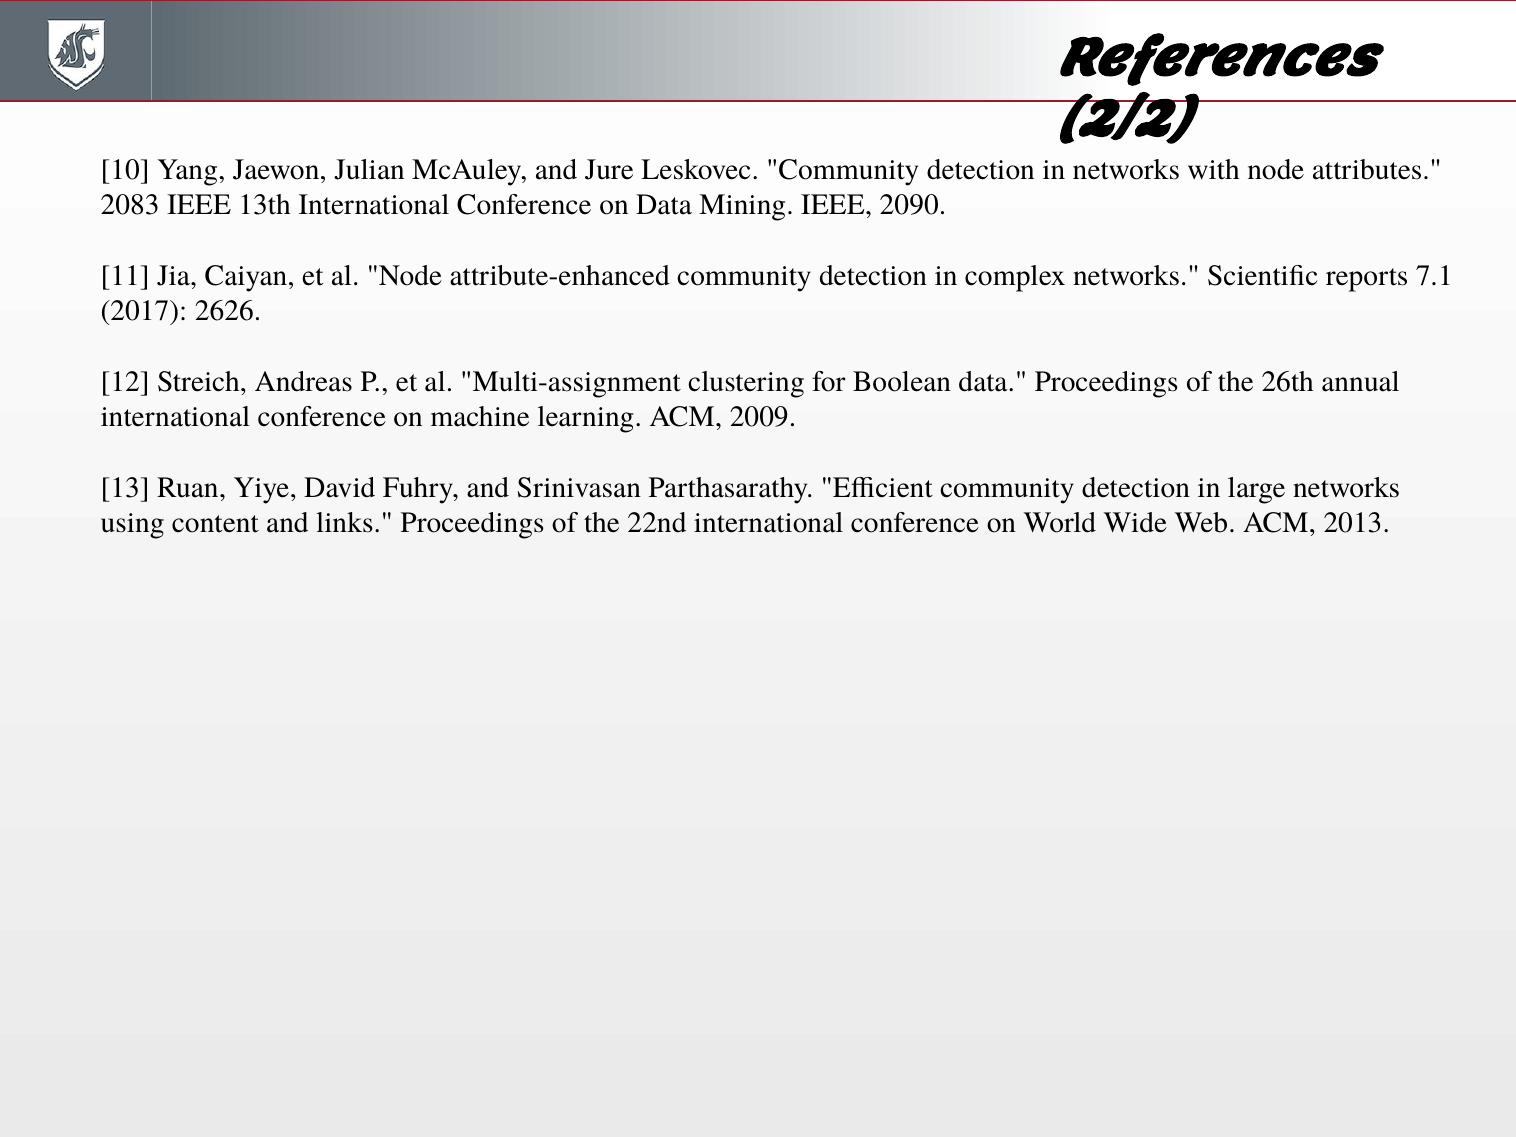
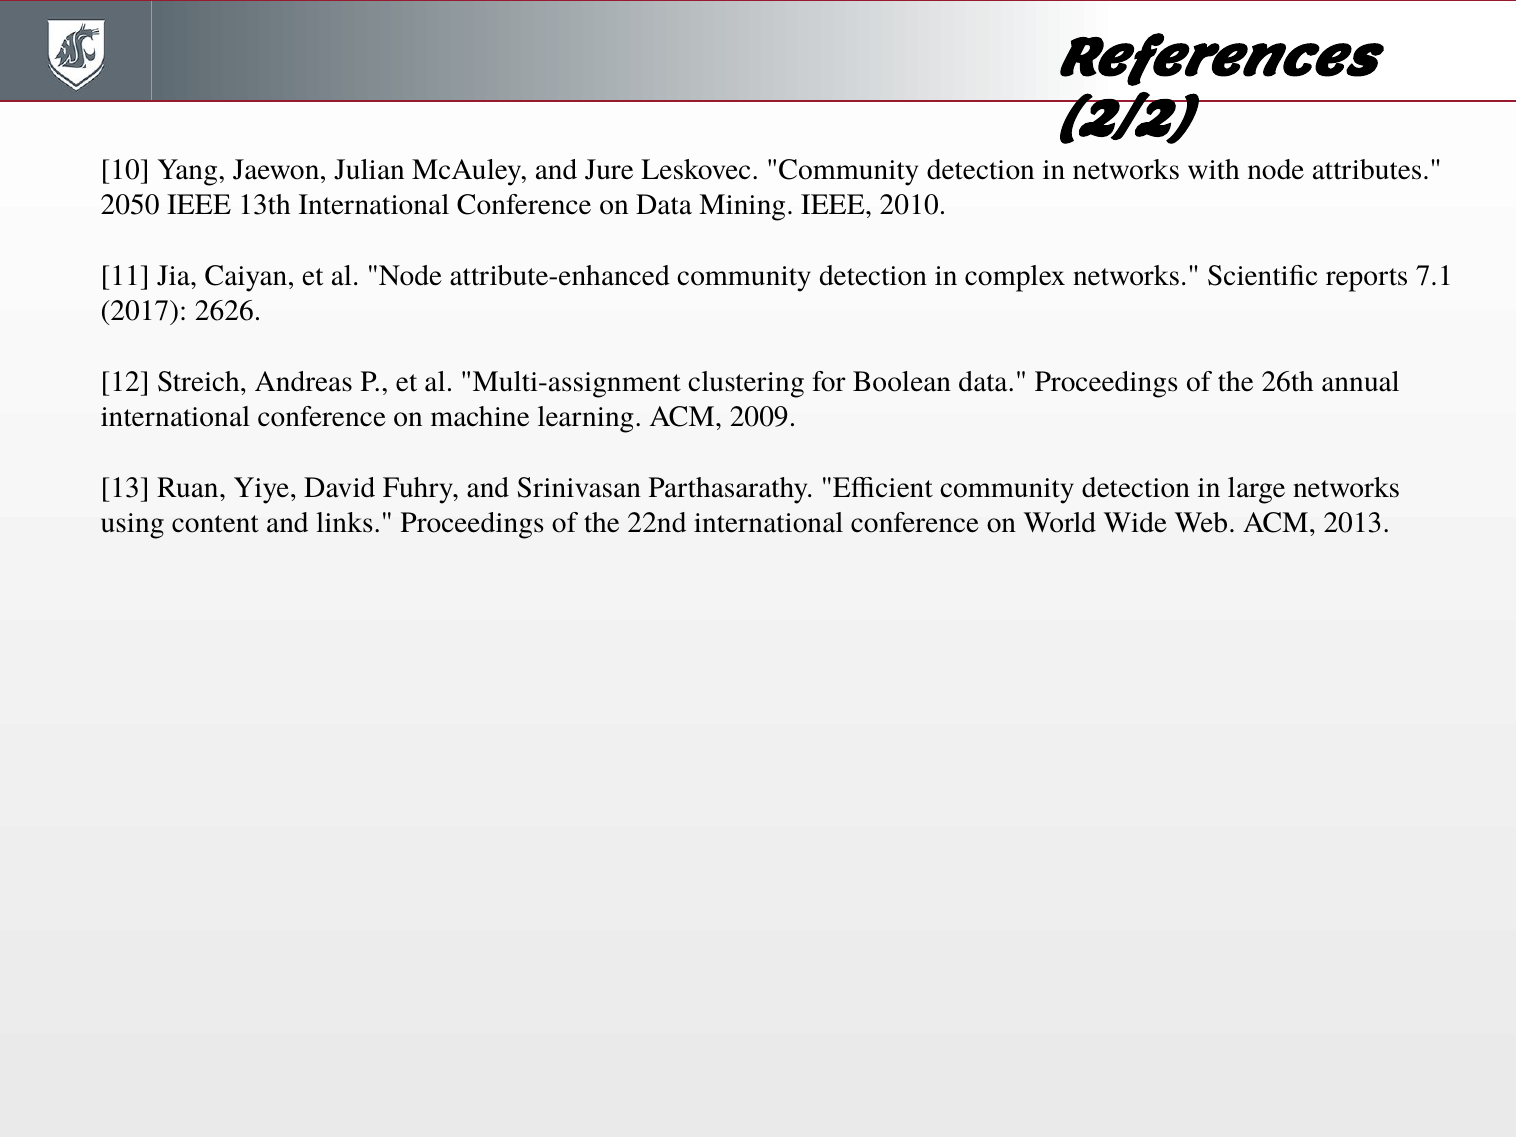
2083: 2083 -> 2050 (130, 205)
2090: 2090 -> 2010 (913, 205)
